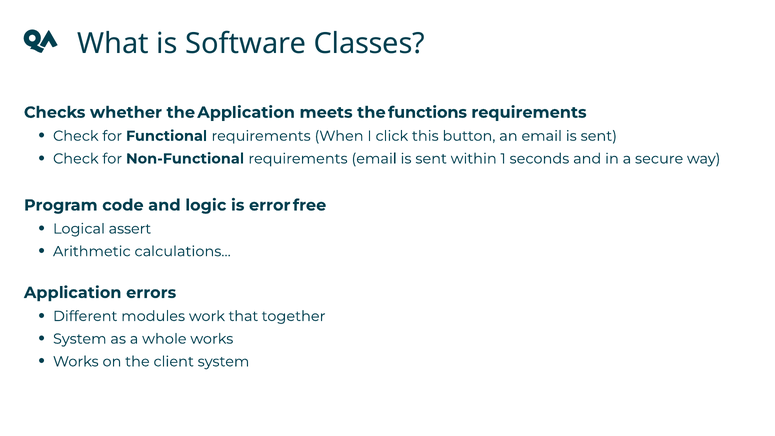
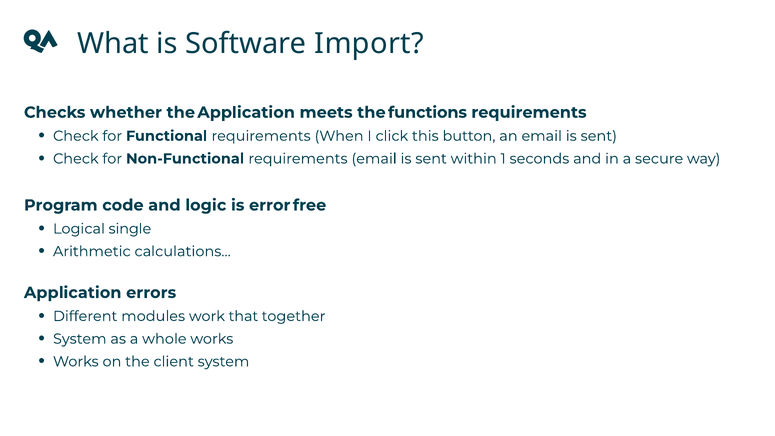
Classes: Classes -> Import (369, 44)
assert: assert -> single (130, 229)
